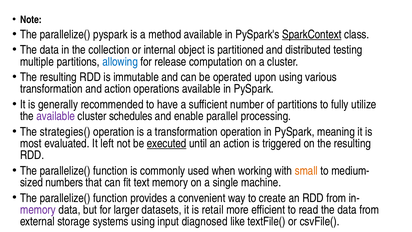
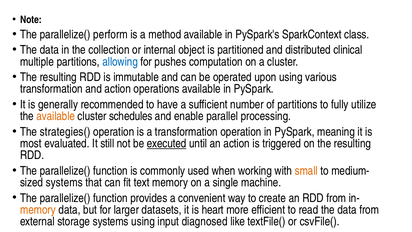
parallelize( pyspark: pyspark -> perform (110, 34)
SparkContext underline: present -> none (312, 34)
testing: testing -> clinical (348, 50)
release: release -> pushes (170, 62)
available colour: purple -> orange (56, 116)
left: left -> still (107, 143)
numbers: numbers -> systems (64, 182)
memory colour: purple -> orange (38, 210)
retail: retail -> heart (213, 210)
